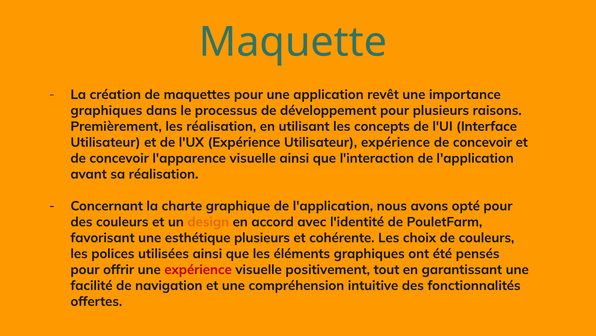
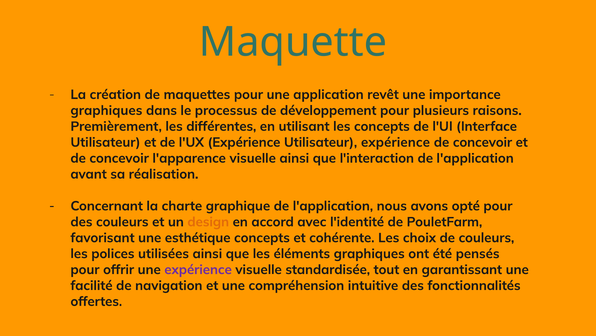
les réalisation: réalisation -> différentes (221, 126)
esthétique plusieurs: plusieurs -> concepts (262, 237)
expérience colour: red -> purple (198, 269)
positivement: positivement -> standardisée (328, 269)
